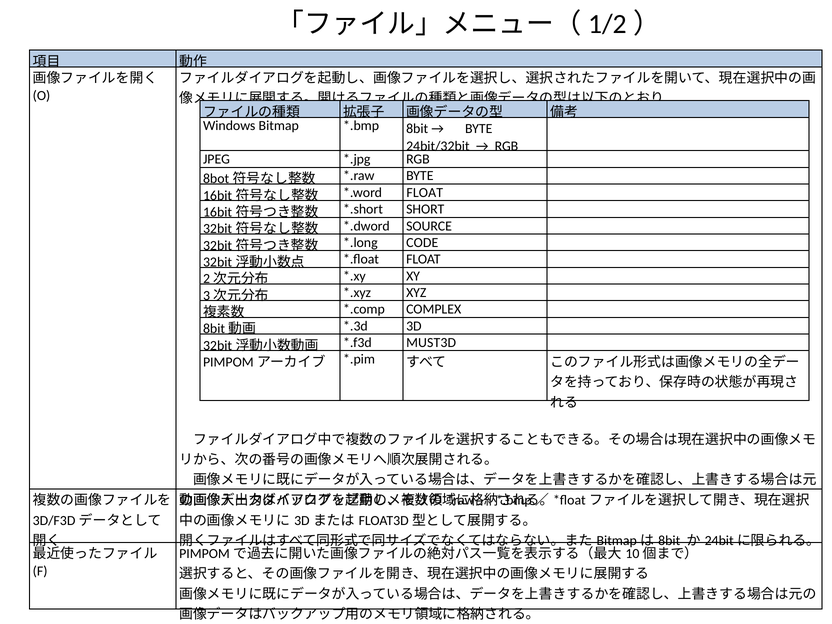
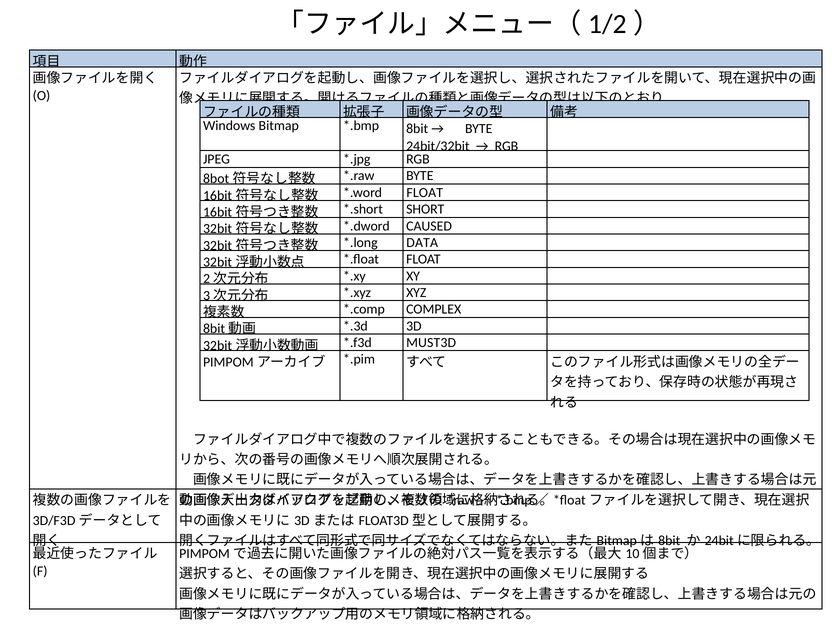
SOURCE: SOURCE -> CAUSED (429, 226)
CODE: CODE -> DATA (422, 243)
